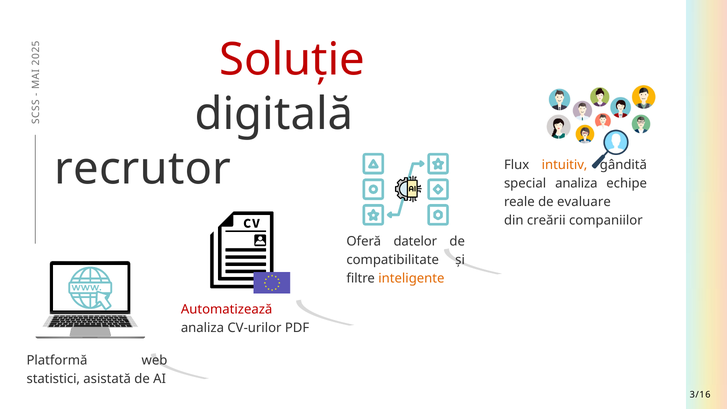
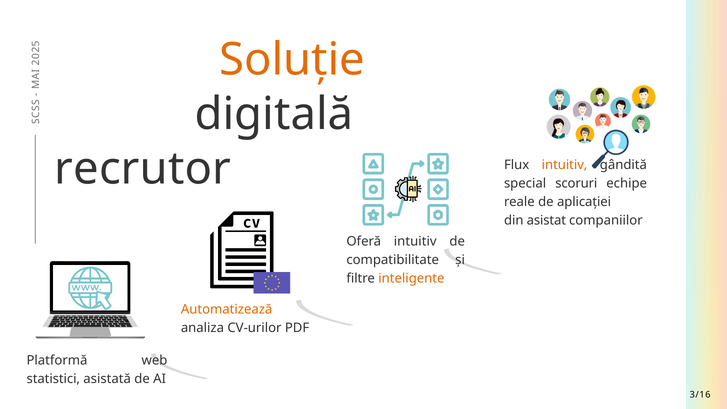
Soluție colour: red -> orange (292, 60)
special analiza: analiza -> scoruri (576, 183)
evaluare: evaluare -> aplicației (584, 202)
creării: creării -> asistat (546, 220)
Oferă datelor: datelor -> intuitiv (415, 241)
Automatizează colour: red -> orange (227, 309)
